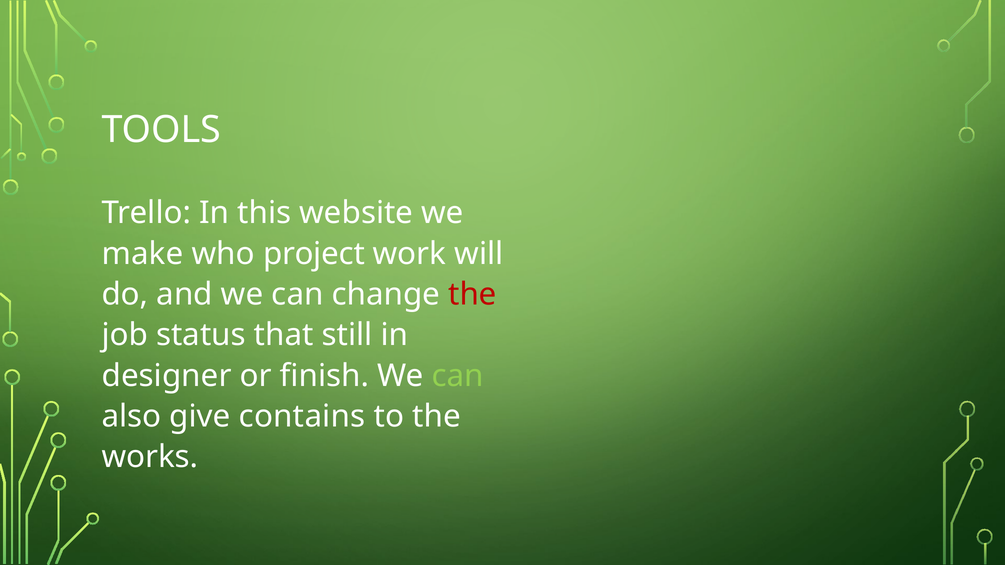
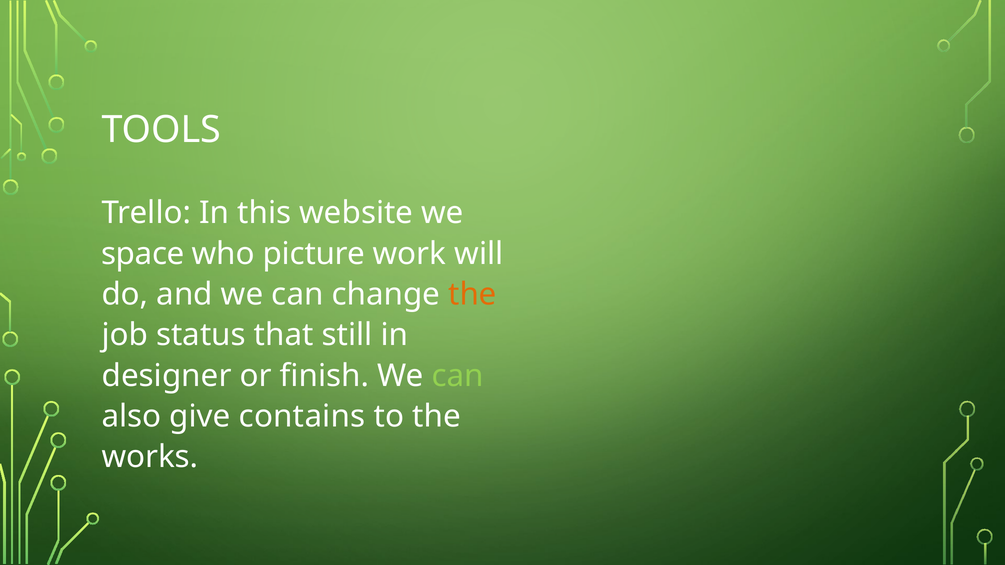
make: make -> space (143, 254)
project: project -> picture (314, 254)
the colour: red -> orange (472, 295)
